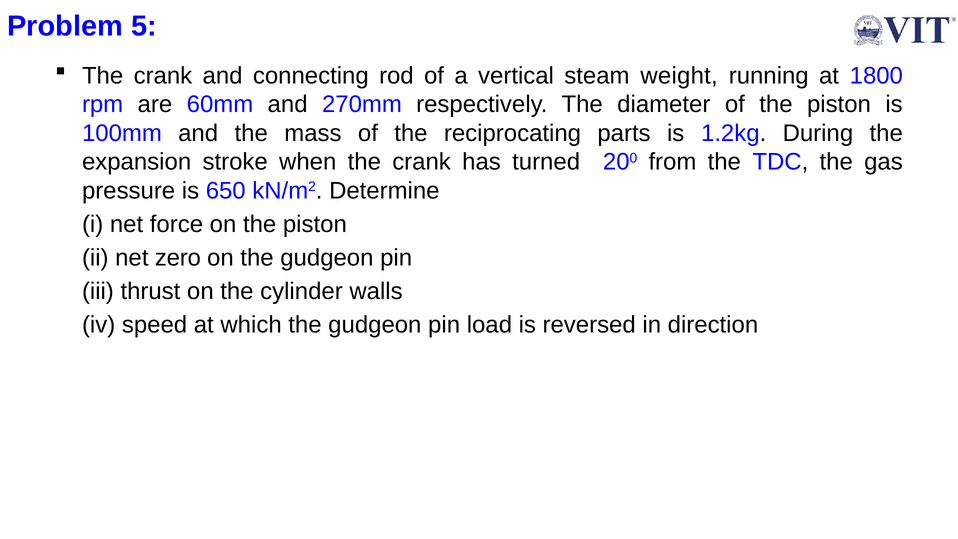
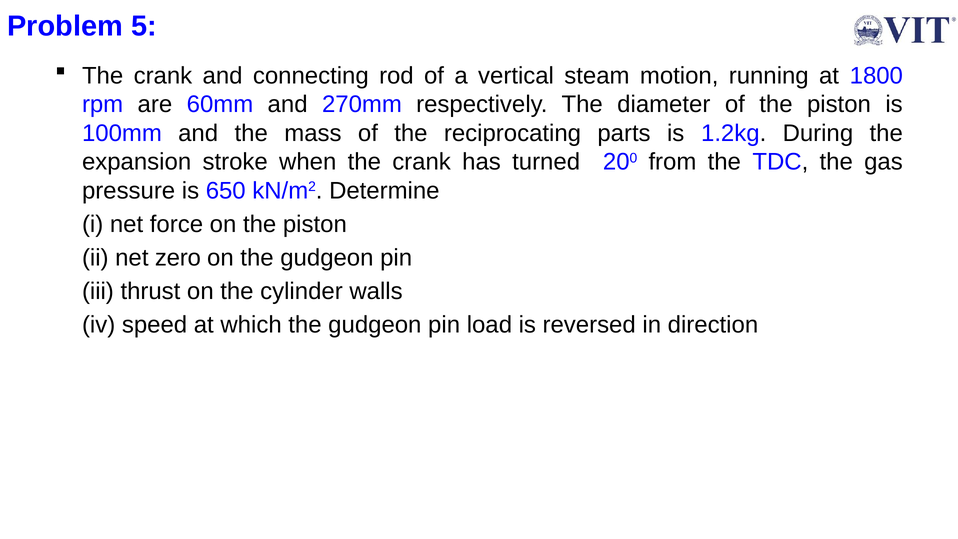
weight: weight -> motion (679, 76)
